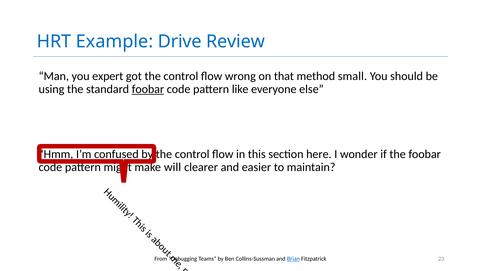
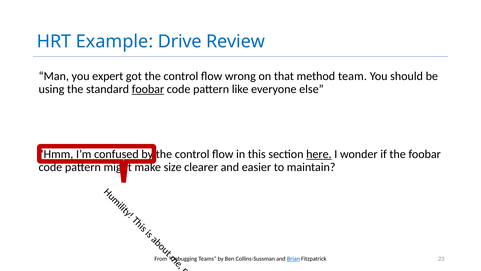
small: small -> team (352, 76)
here underline: none -> present (319, 154)
will: will -> size (173, 167)
